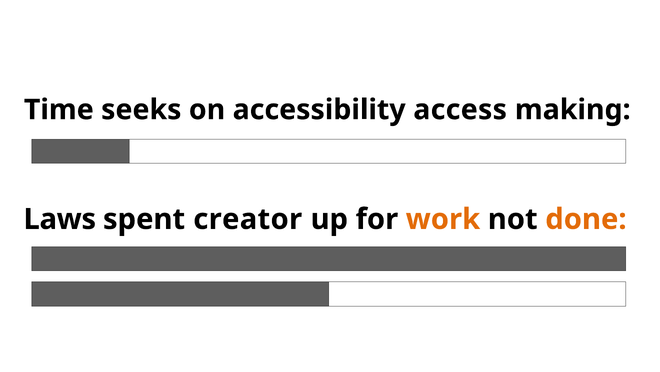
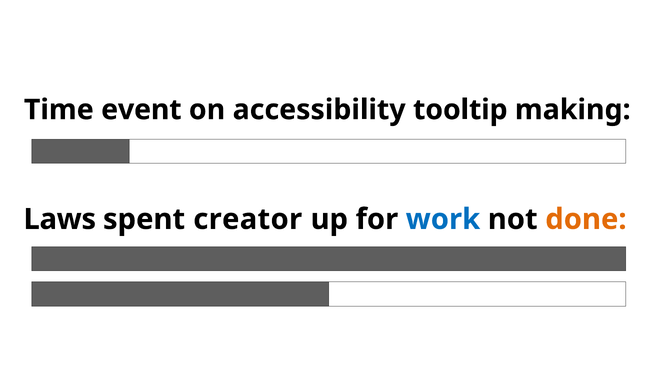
seeks: seeks -> event (141, 110)
access: access -> tooltip (460, 110)
work colour: orange -> blue (443, 219)
